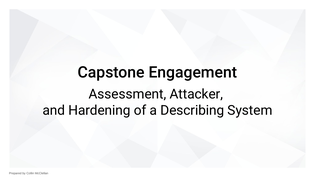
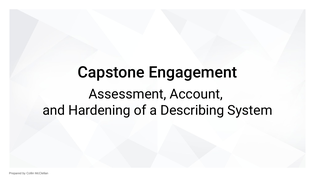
Attacker: Attacker -> Account (196, 94)
